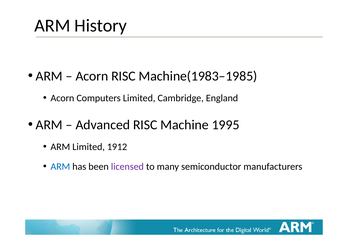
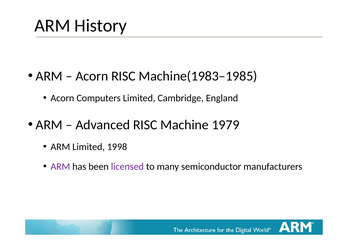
1995: 1995 -> 1979 (226, 125)
1912: 1912 -> 1998 (117, 147)
ARM colour: blue -> purple (60, 167)
